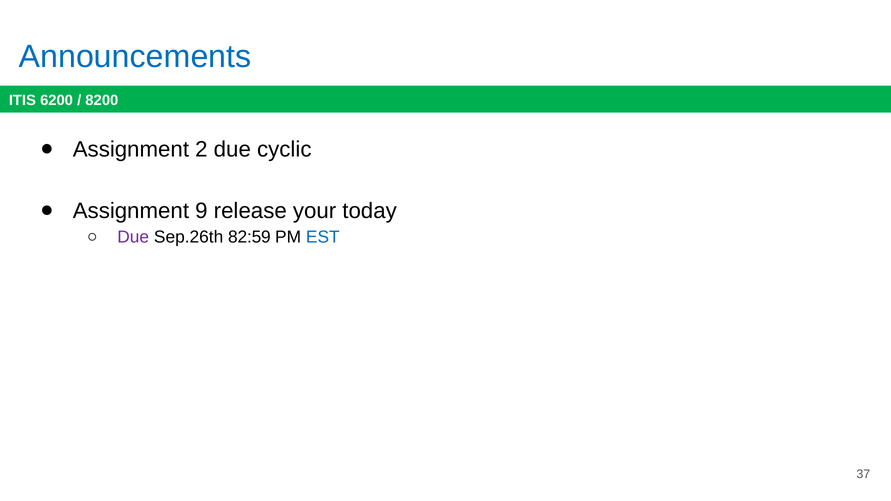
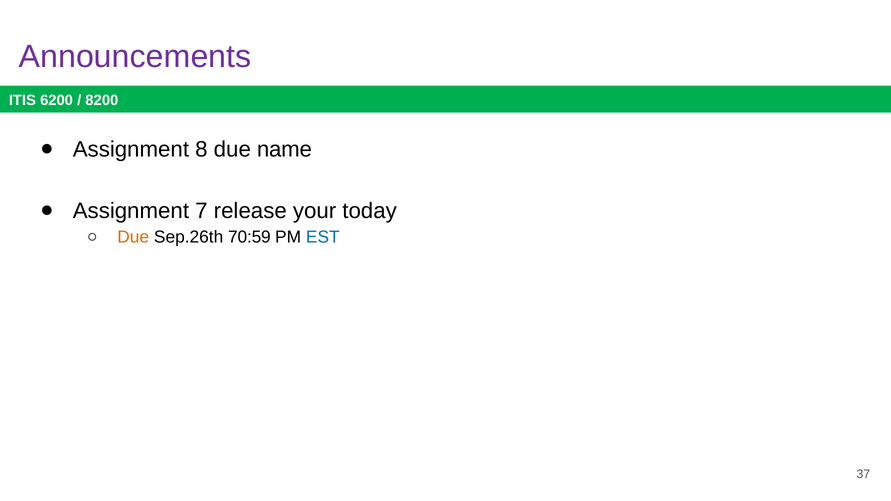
Announcements colour: blue -> purple (135, 57)
2: 2 -> 8 (201, 149)
cyclic: cyclic -> name (284, 149)
9: 9 -> 7 (201, 211)
Due colour: purple -> orange (133, 237)
82:59: 82:59 -> 70:59 (249, 237)
